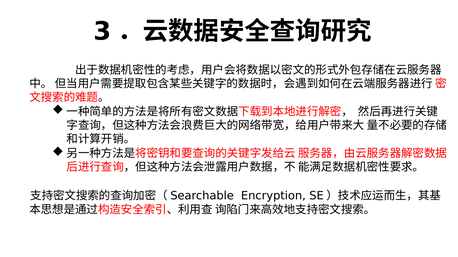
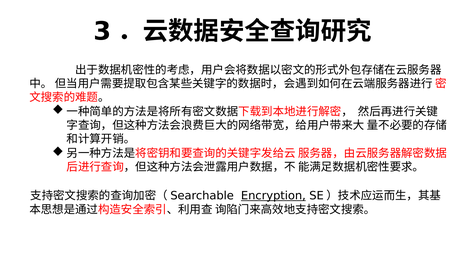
Encryption underline: none -> present (273, 196)
